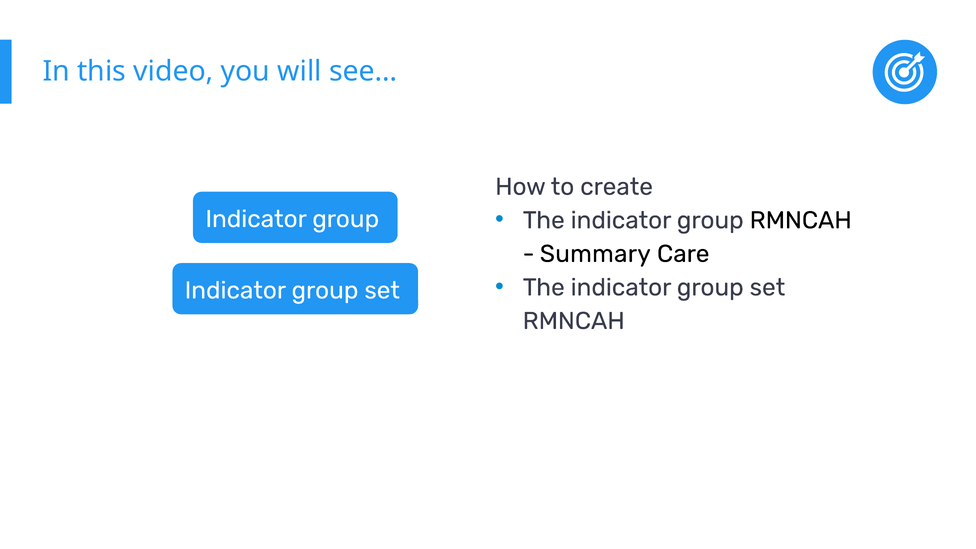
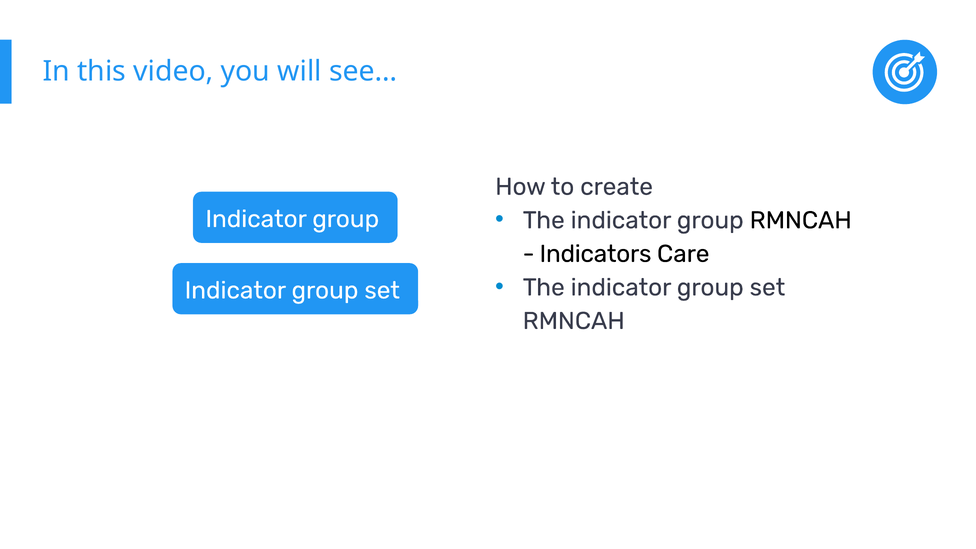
Summary: Summary -> Indicators (596, 254)
